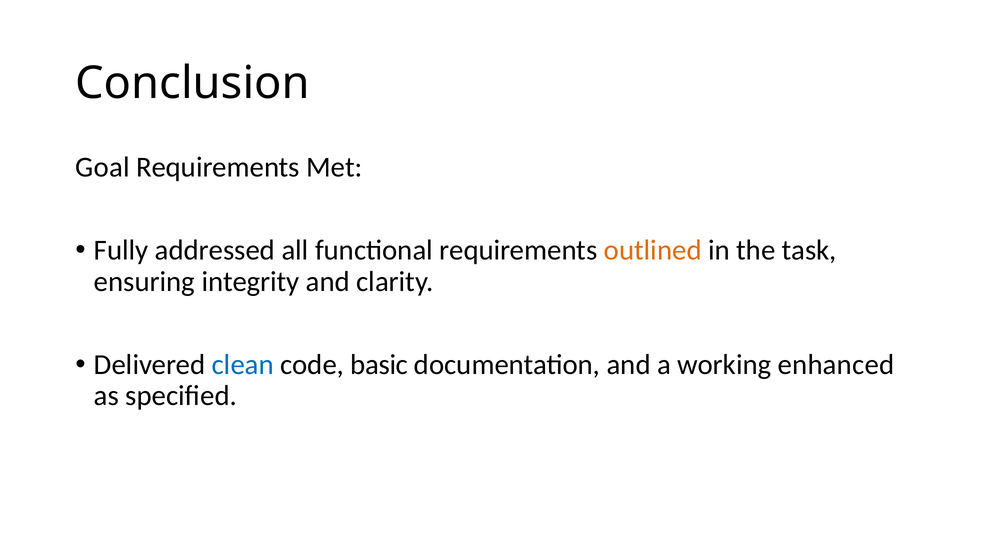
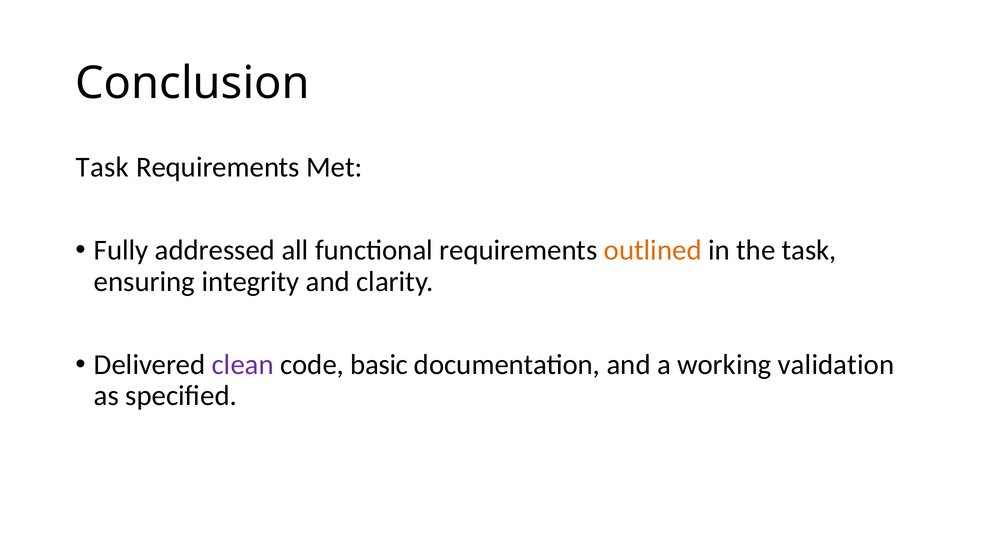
Goal: Goal -> Task (103, 167)
clean colour: blue -> purple (243, 364)
enhanced: enhanced -> validation (836, 364)
